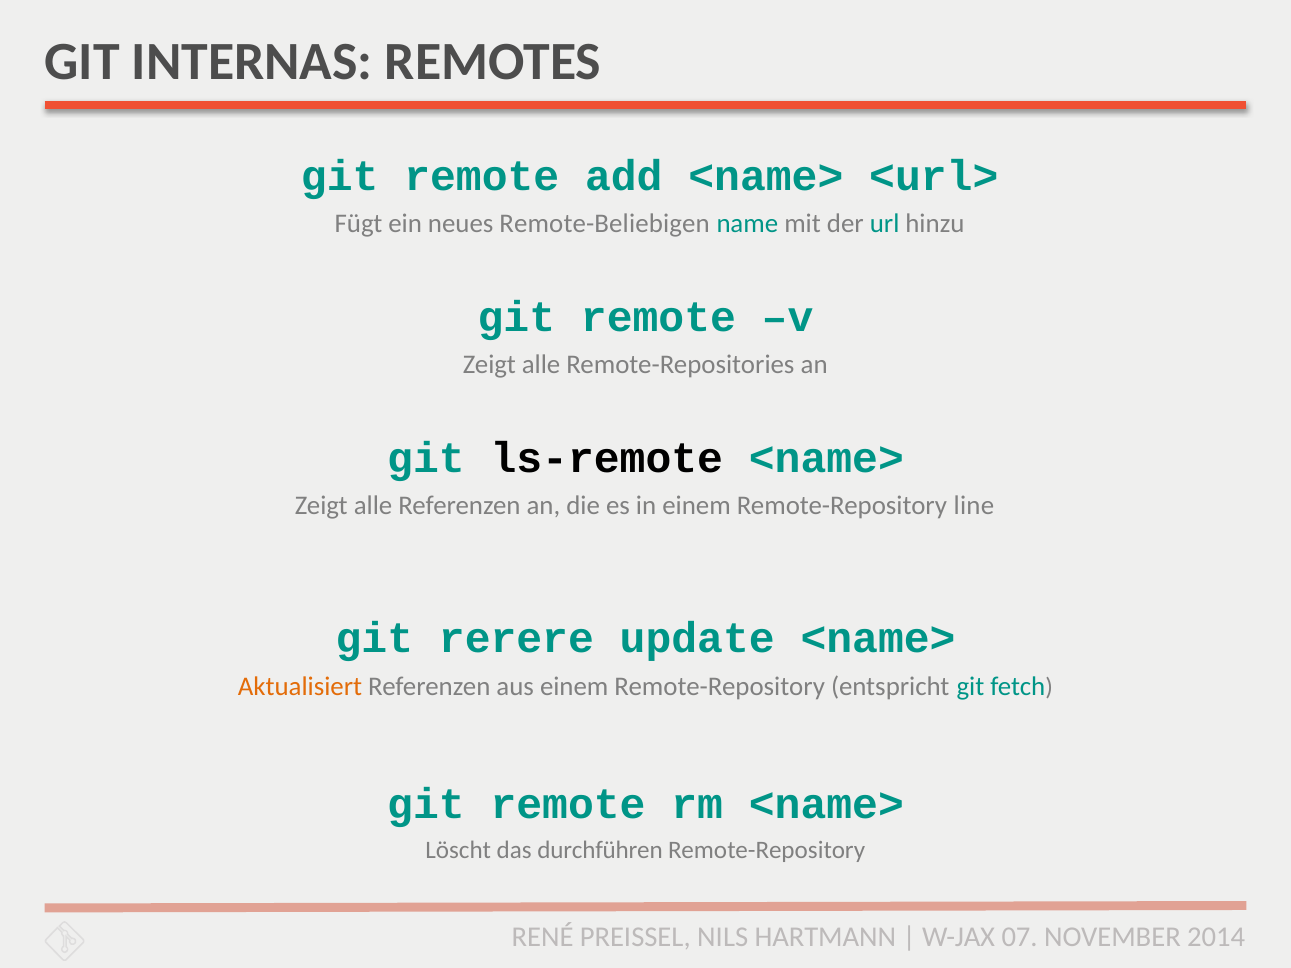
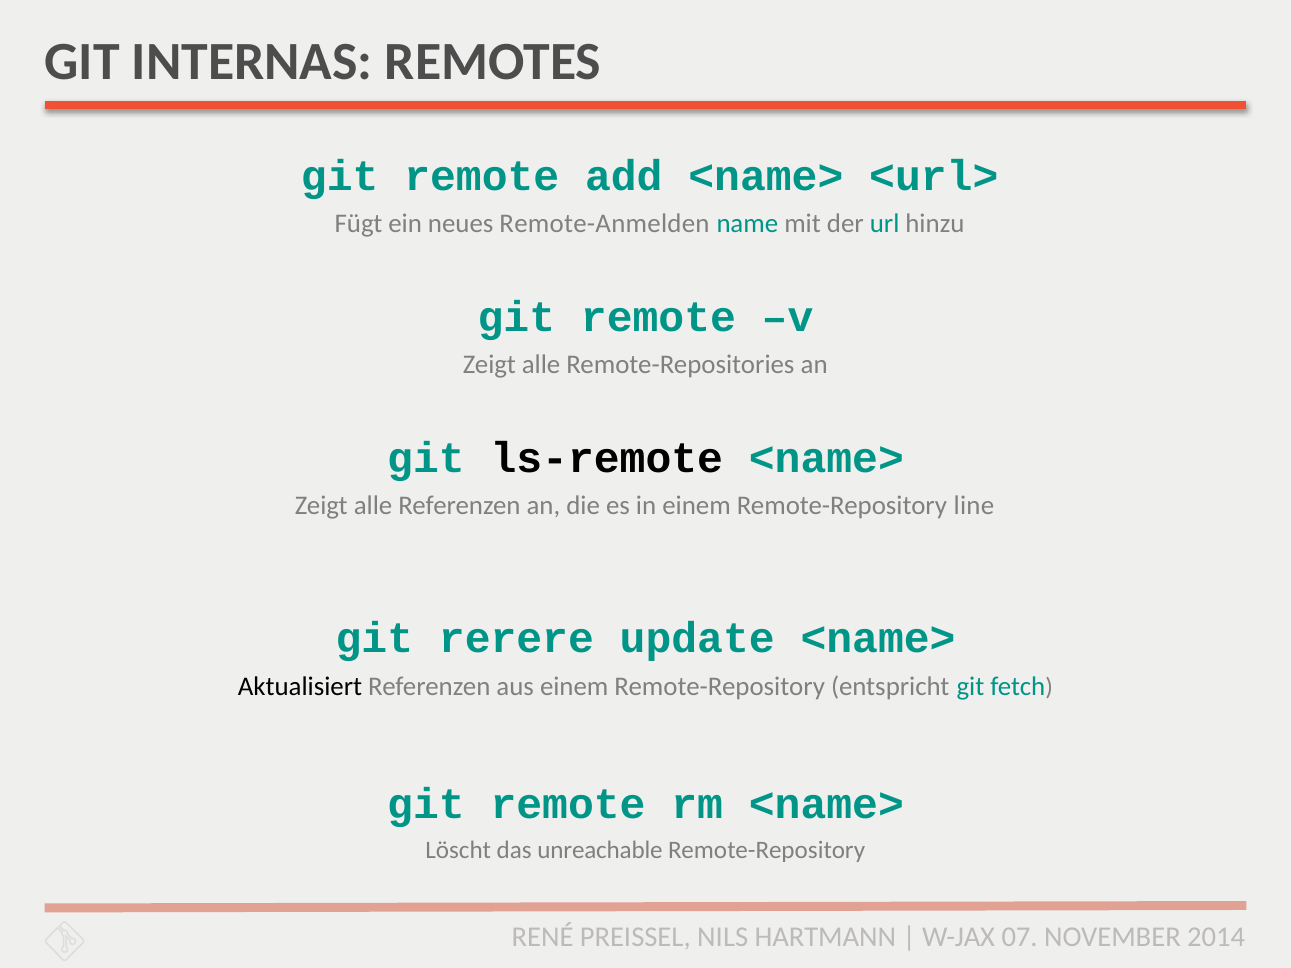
Remote-Beliebigen: Remote-Beliebigen -> Remote-Anmelden (605, 224)
Aktualisiert colour: orange -> black (300, 686)
durchführen: durchführen -> unreachable (600, 850)
